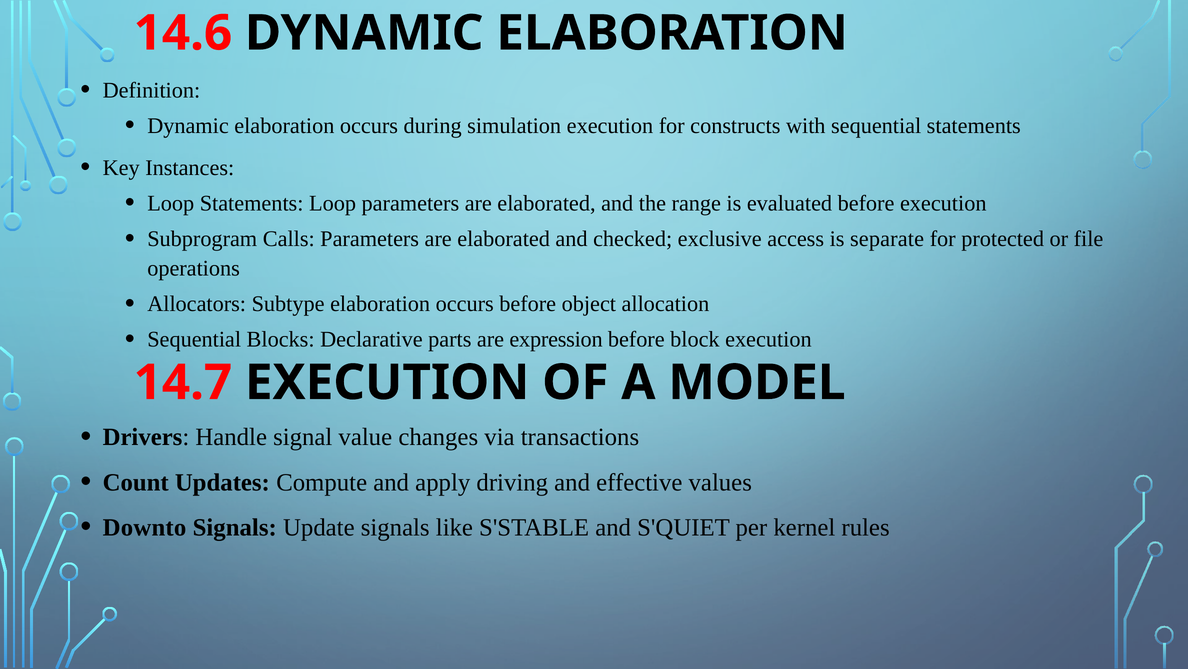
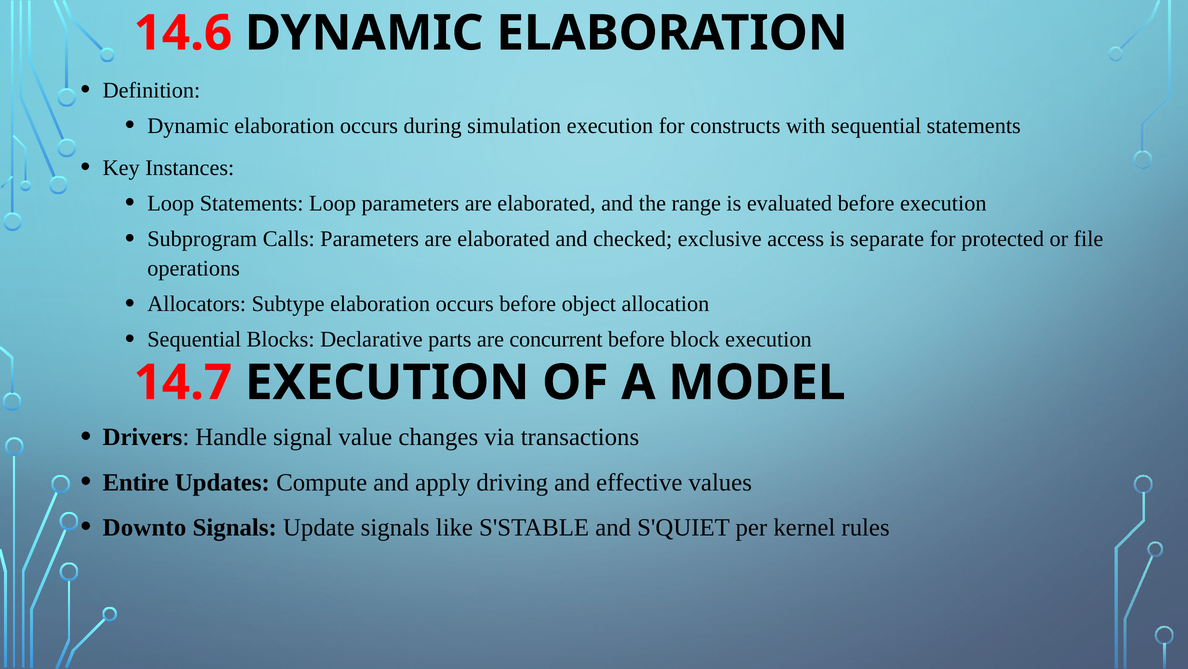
expression: expression -> concurrent (556, 339)
Count: Count -> Entire (136, 482)
